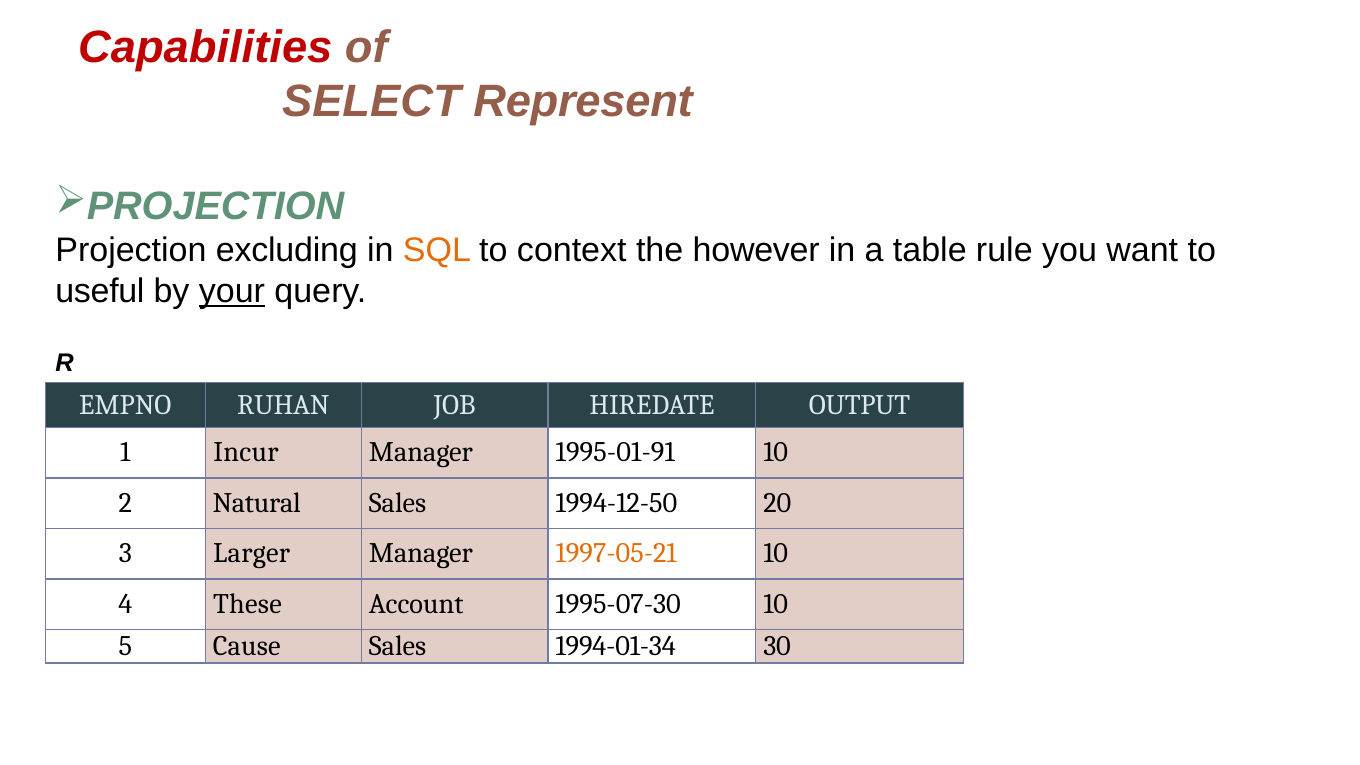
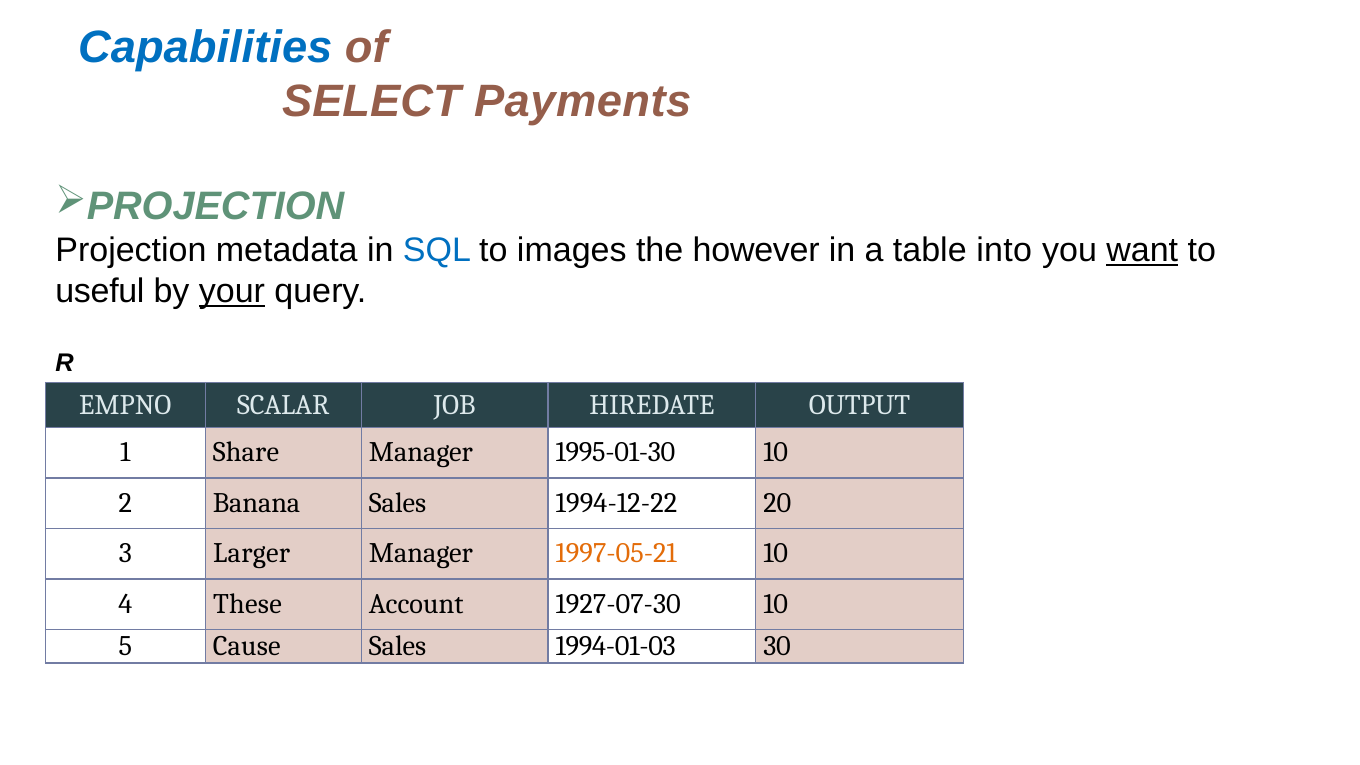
Capabilities colour: red -> blue (205, 48)
Represent: Represent -> Payments (583, 102)
excluding: excluding -> metadata (287, 251)
SQL colour: orange -> blue (437, 251)
context: context -> images (572, 251)
rule: rule -> into (1004, 251)
want underline: none -> present (1142, 251)
RUHAN: RUHAN -> SCALAR (283, 405)
Incur: Incur -> Share (246, 452)
1995-01-91: 1995-01-91 -> 1995-01-30 (615, 452)
Natural: Natural -> Banana (257, 503)
1994-12-50: 1994-12-50 -> 1994-12-22 (616, 503)
1995-07-30: 1995-07-30 -> 1927-07-30 (618, 604)
1994-01-34: 1994-01-34 -> 1994-01-03 (616, 646)
